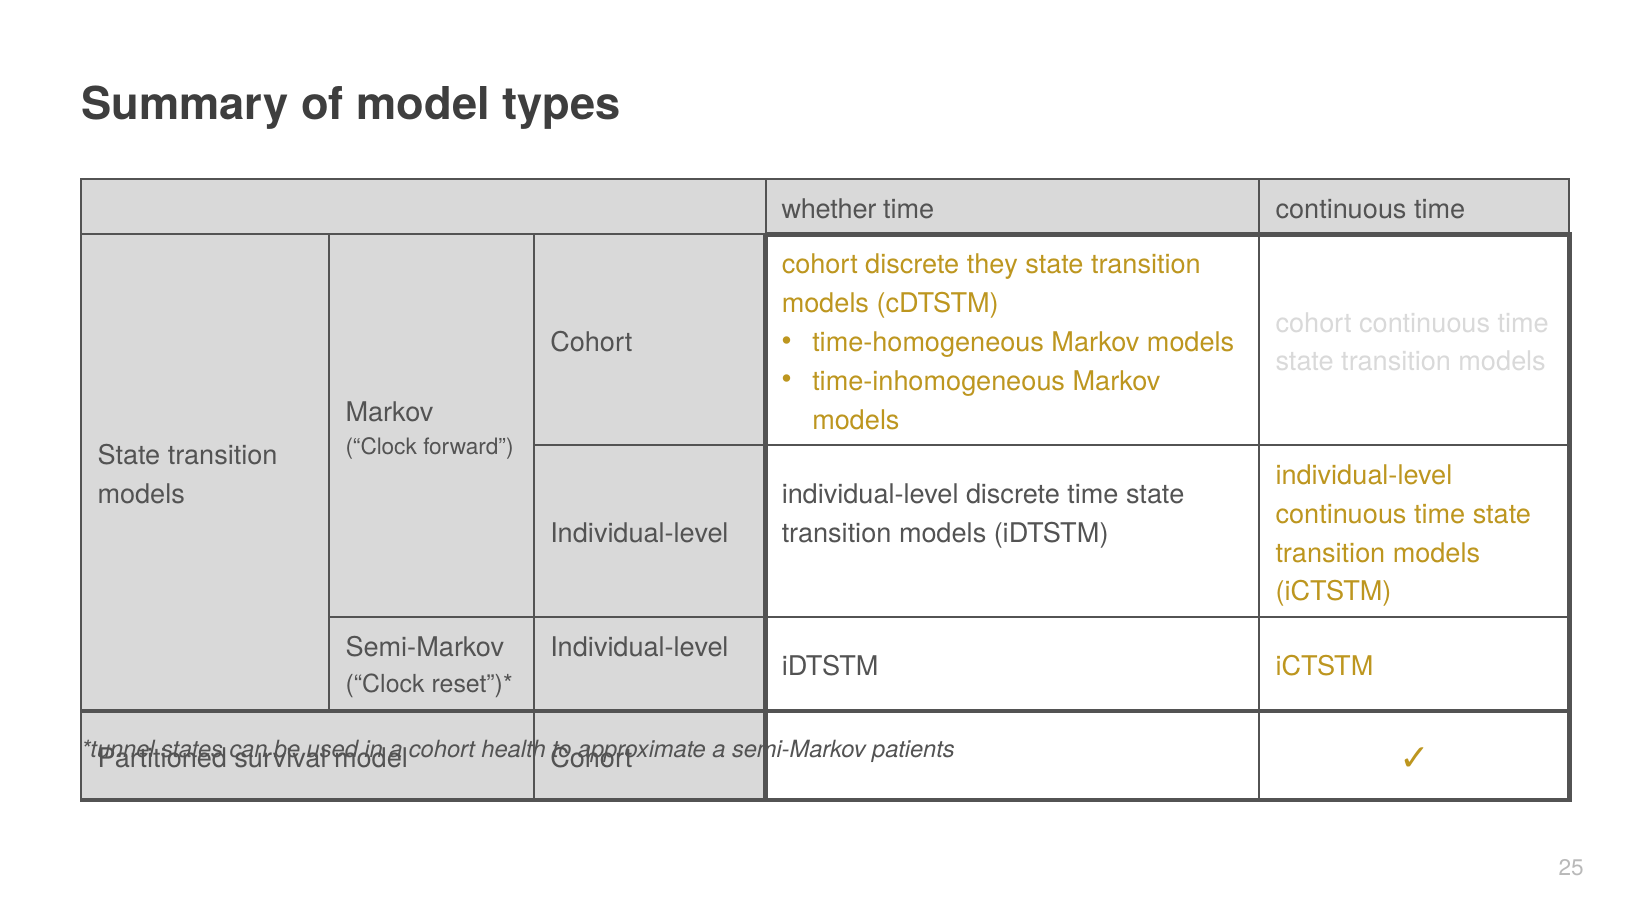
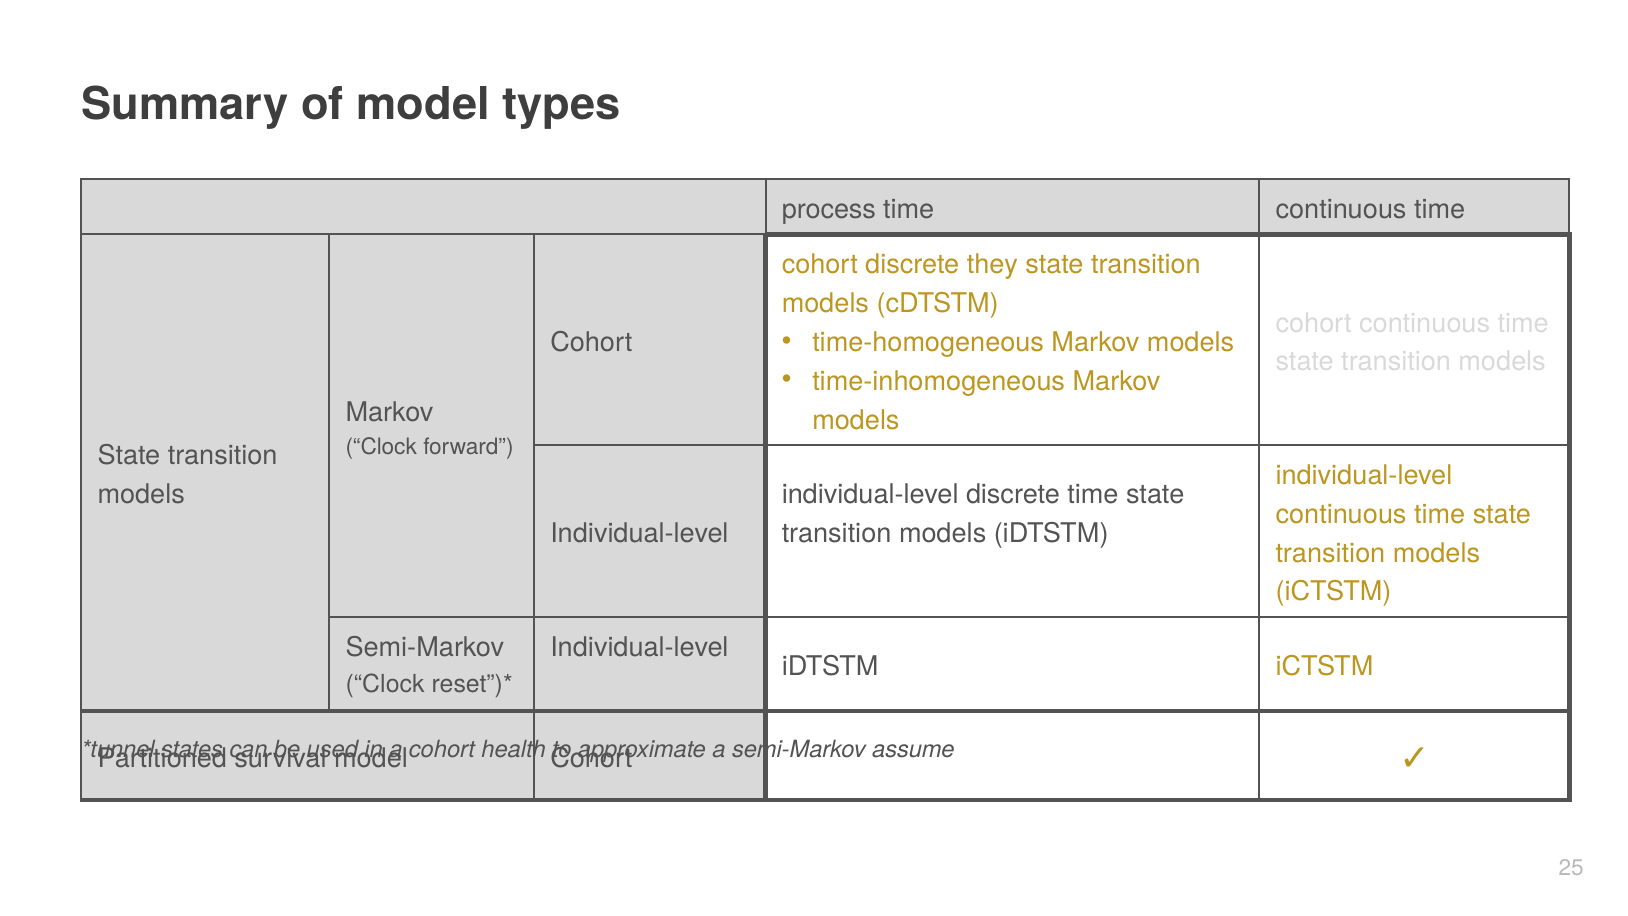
whether: whether -> process (829, 210)
patients: patients -> assume (913, 750)
